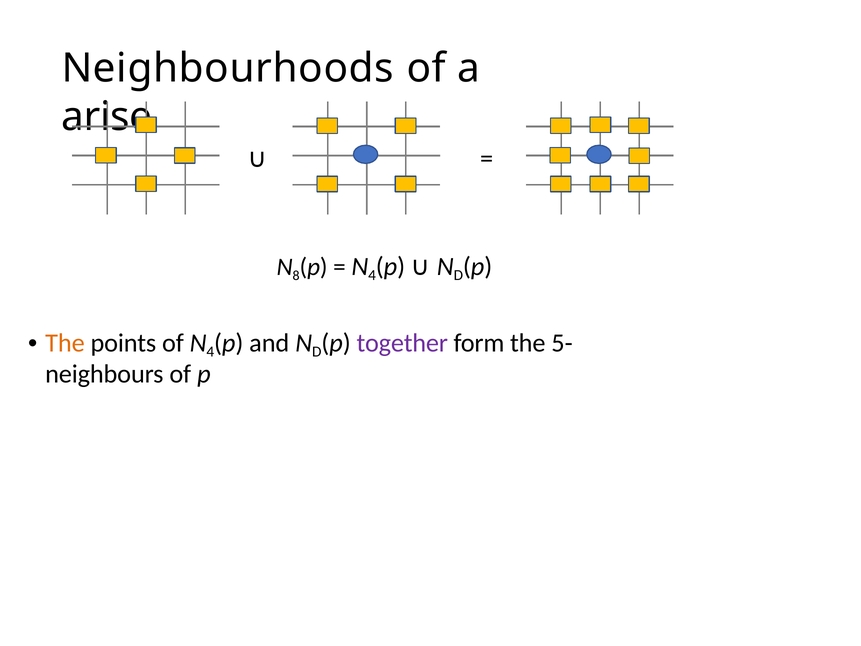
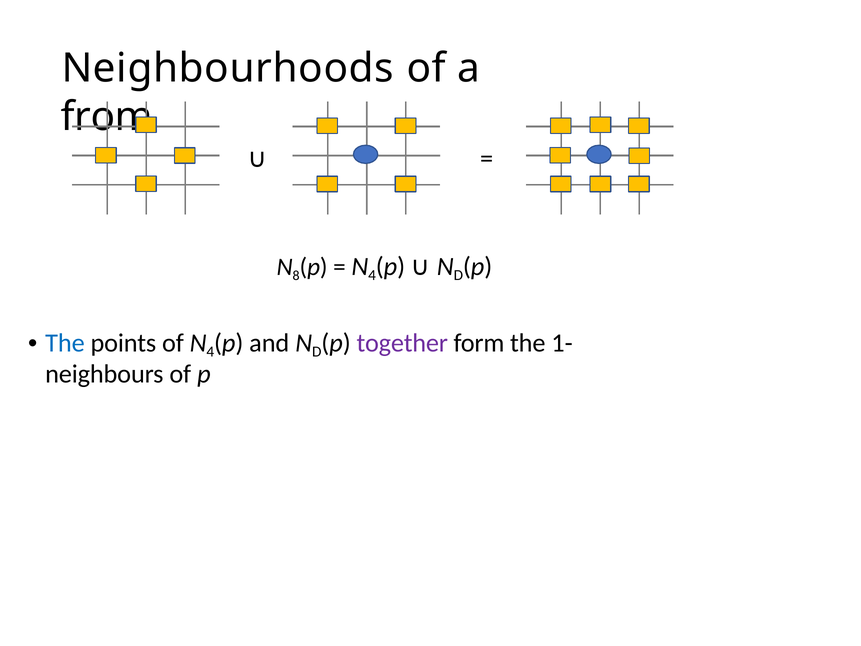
arise: arise -> from (107, 117)
The colour: orange -> blue (65, 343)
5-: 5- -> 1- (562, 343)
